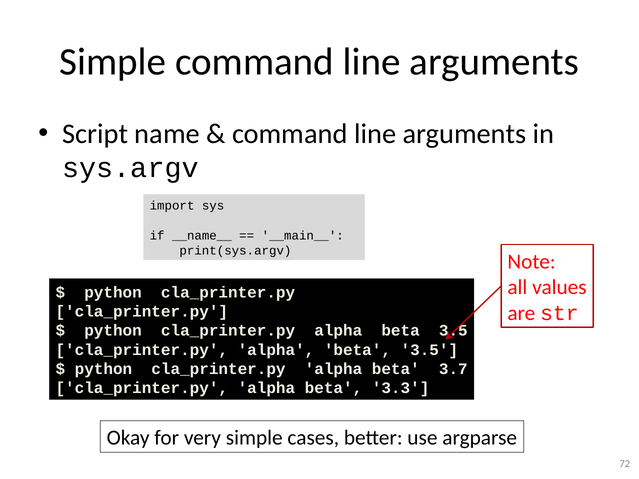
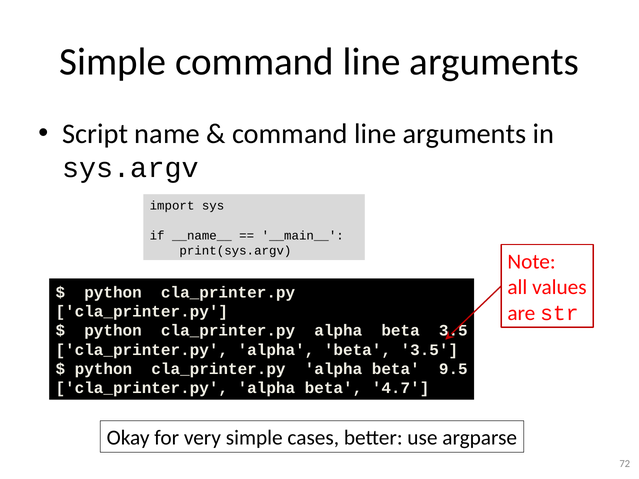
3.7: 3.7 -> 9.5 (453, 369)
3.3: 3.3 -> 4.7 (401, 388)
